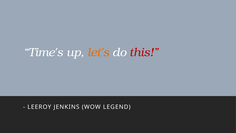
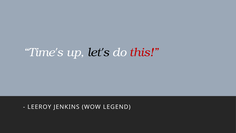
let's colour: orange -> black (98, 52)
